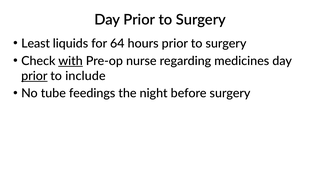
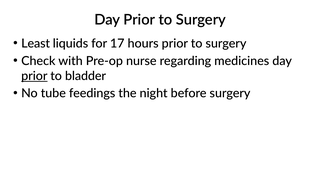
64: 64 -> 17 (117, 44)
with underline: present -> none (71, 61)
include: include -> bladder (86, 76)
